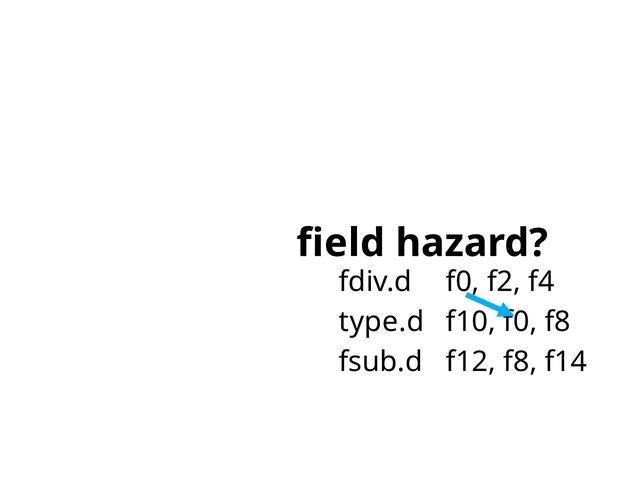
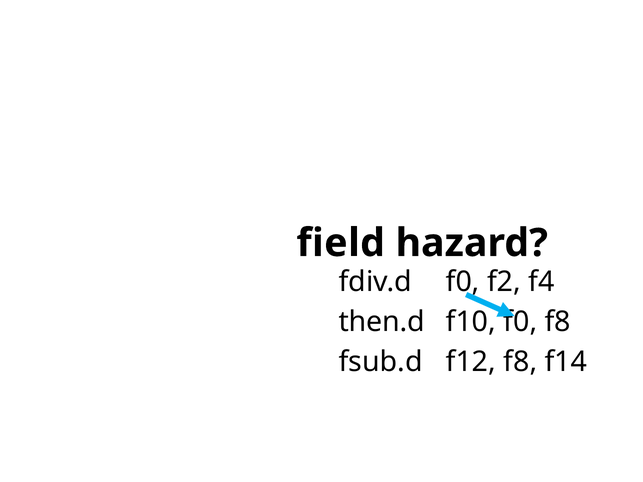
type.d: type.d -> then.d (382, 322)
